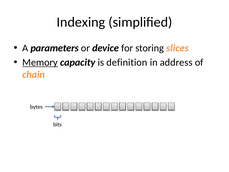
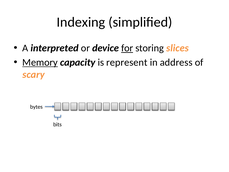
parameters: parameters -> interpreted (55, 48)
for underline: none -> present (127, 48)
definition: definition -> represent (127, 62)
chain: chain -> scary (34, 75)
